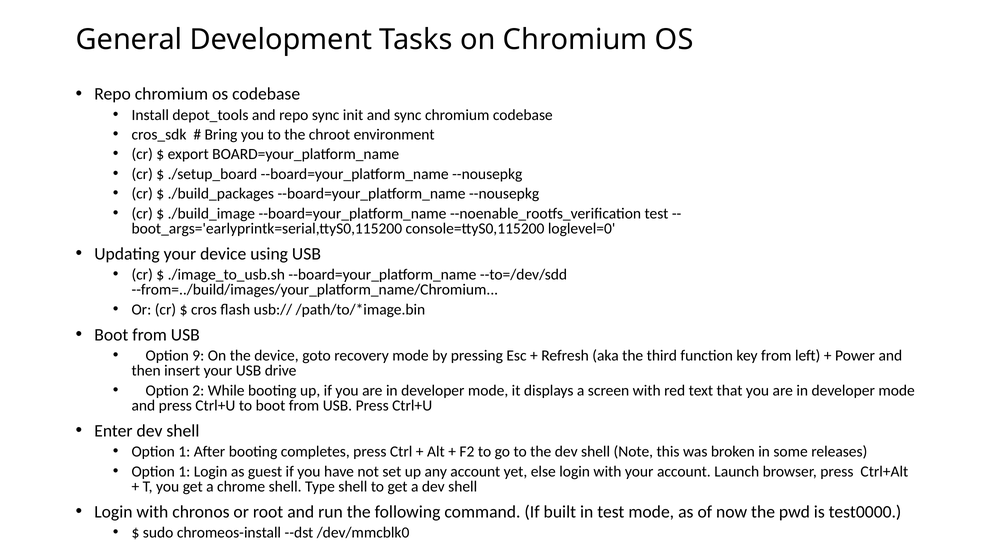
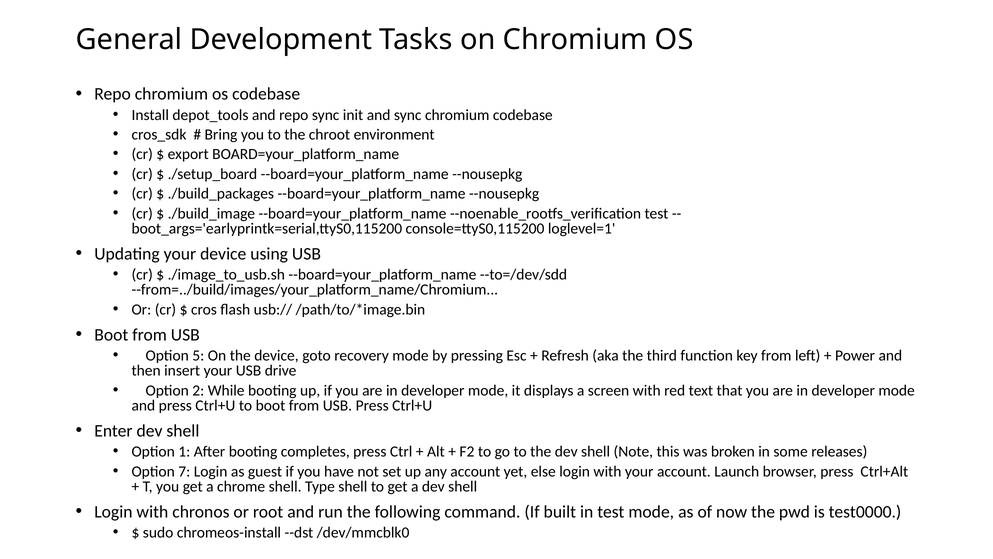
loglevel=0: loglevel=0 -> loglevel=1 (582, 228)
9: 9 -> 5 (198, 355)
1: 1 -> 7 (184, 471)
